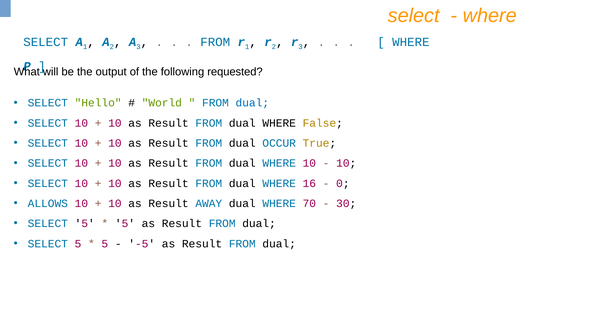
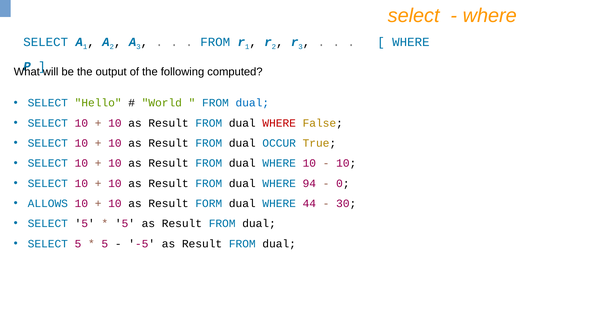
requested: requested -> computed (235, 72)
WHERE colour: black -> red (279, 123)
16: 16 -> 94 (309, 183)
AWAY: AWAY -> FORM (209, 204)
70: 70 -> 44 (309, 204)
